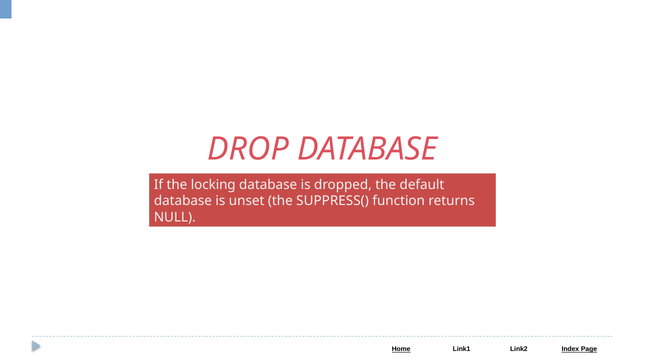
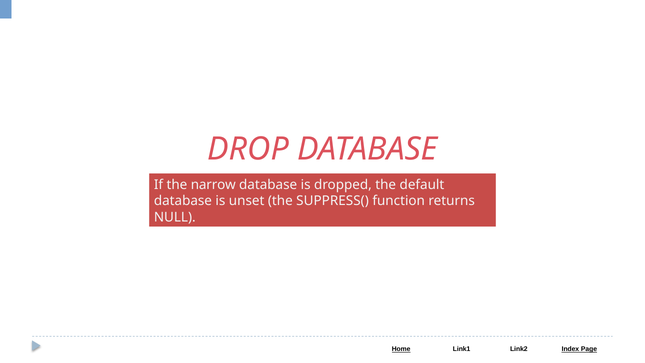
locking: locking -> narrow (213, 185)
